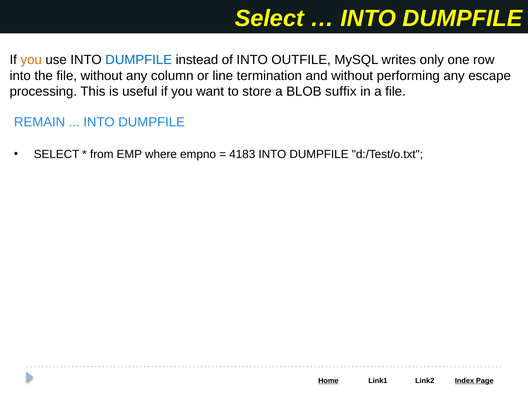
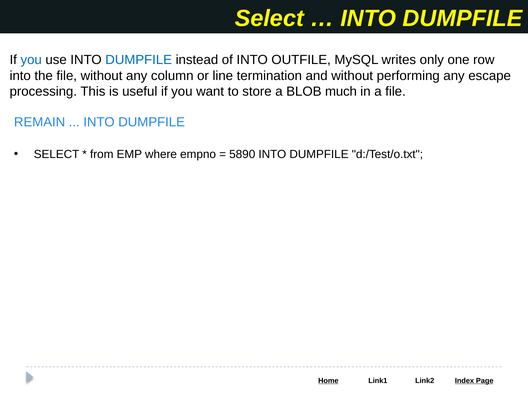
you colour: orange -> blue (31, 60)
suffix: suffix -> much (341, 91)
4183: 4183 -> 5890 (242, 154)
